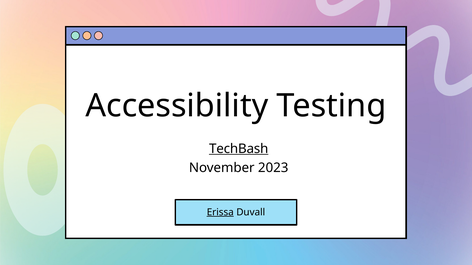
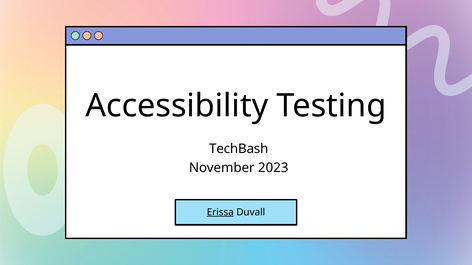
TechBash underline: present -> none (239, 149)
